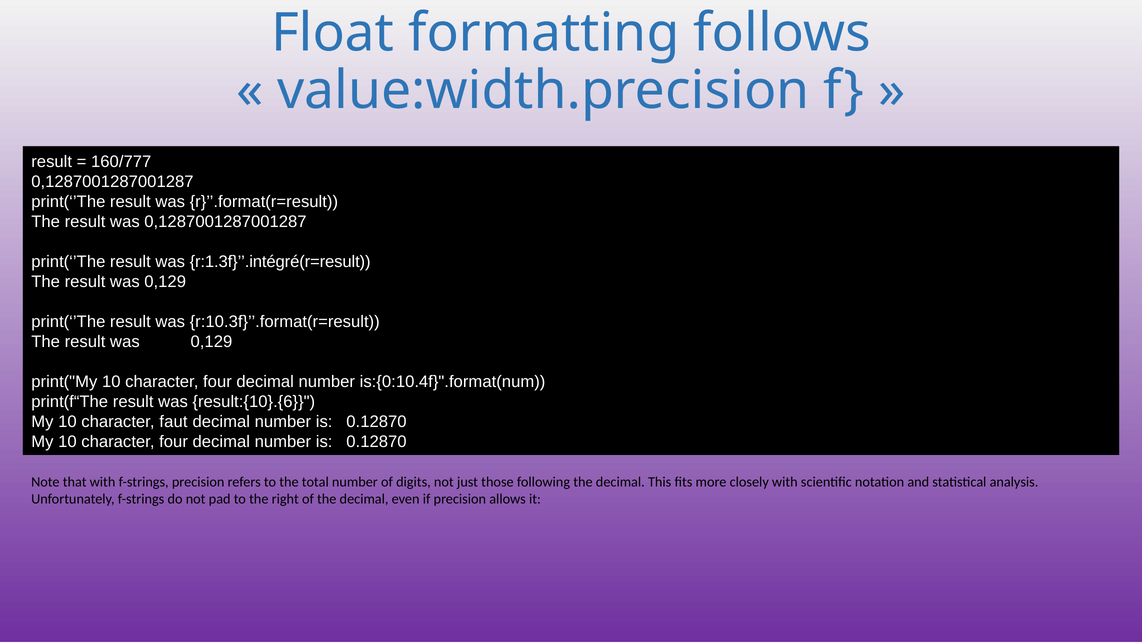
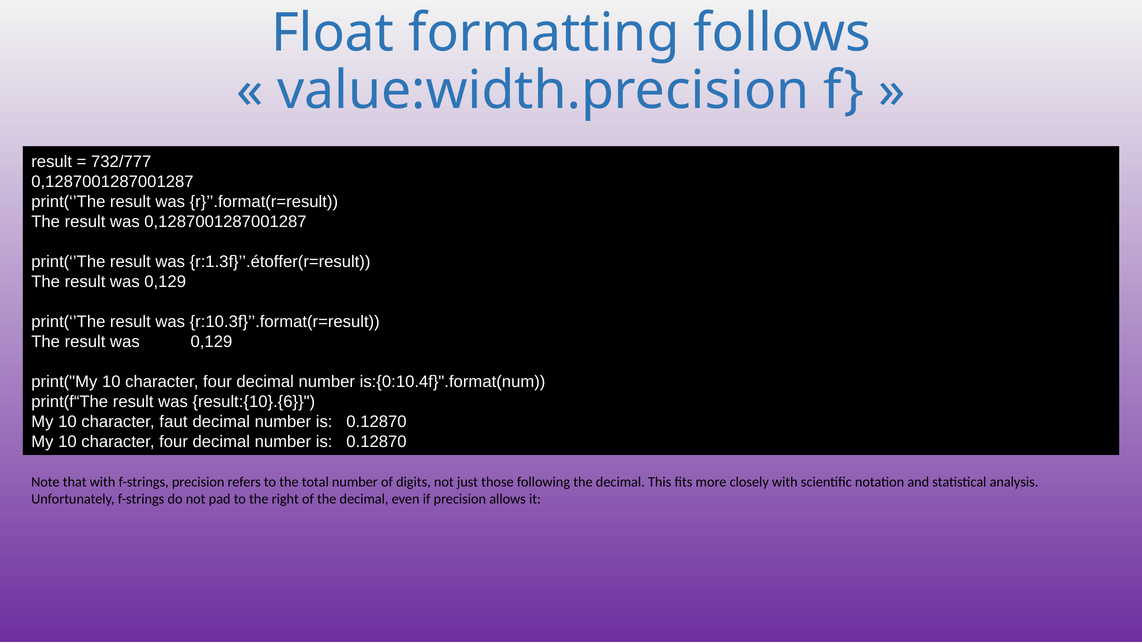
160/777: 160/777 -> 732/777 (121, 161)
r:1.3f}’’.intégré(r=result: r:1.3f}’’.intégré(r=result -> r:1.3f}’’.étoffer(r=result (280, 261)
